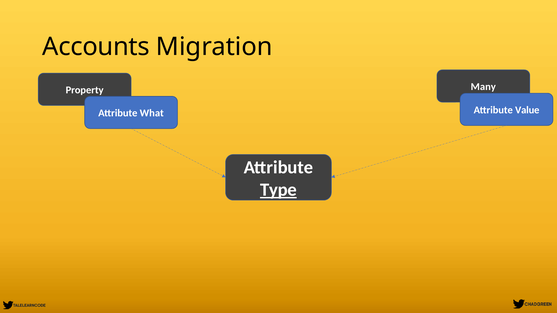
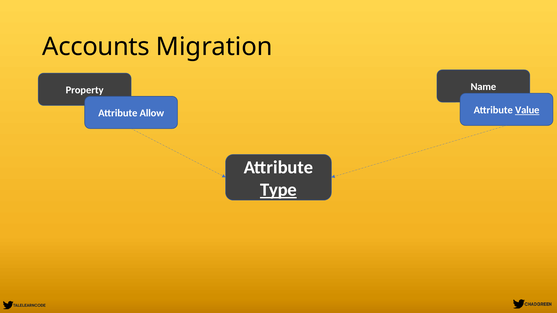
Many: Many -> Name (483, 87)
What: What -> Allow (152, 113)
Value underline: none -> present (527, 110)
